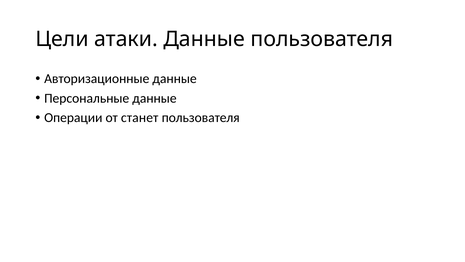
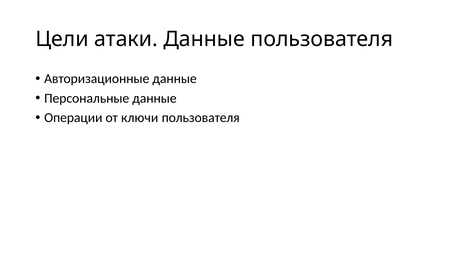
станет: станет -> ключи (140, 118)
